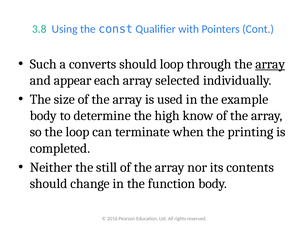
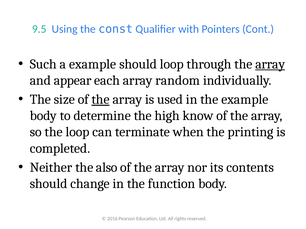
3.8: 3.8 -> 9.5 (39, 29)
a converts: converts -> example (93, 64)
selected: selected -> random (178, 81)
the underline: none -> present (101, 100)
still: still -> also (107, 168)
